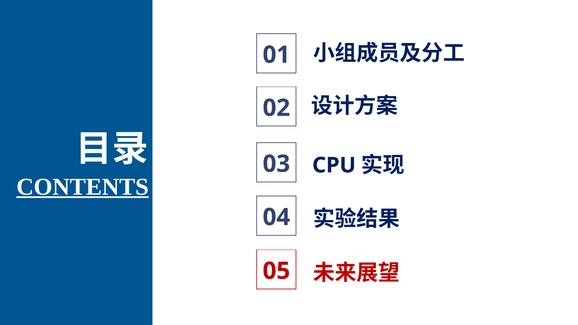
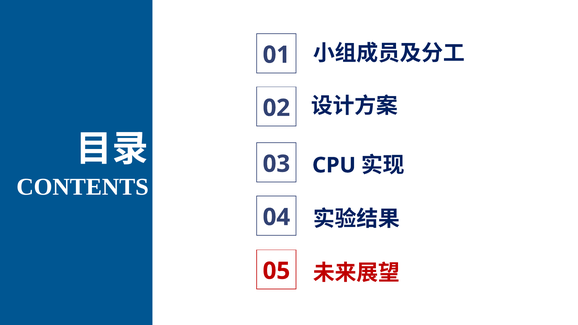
CONTENTS underline: present -> none (83, 187)
